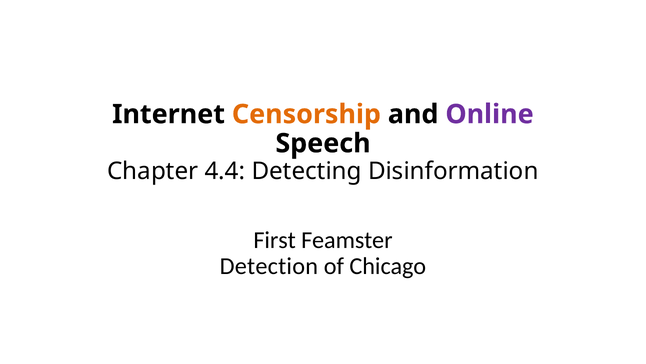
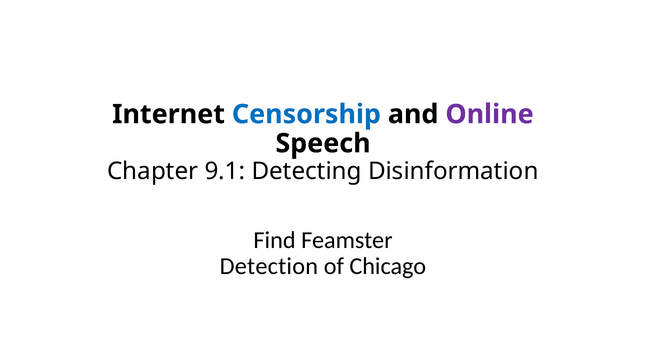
Censorship colour: orange -> blue (306, 114)
4.4: 4.4 -> 9.1 (225, 171)
First: First -> Find (275, 240)
